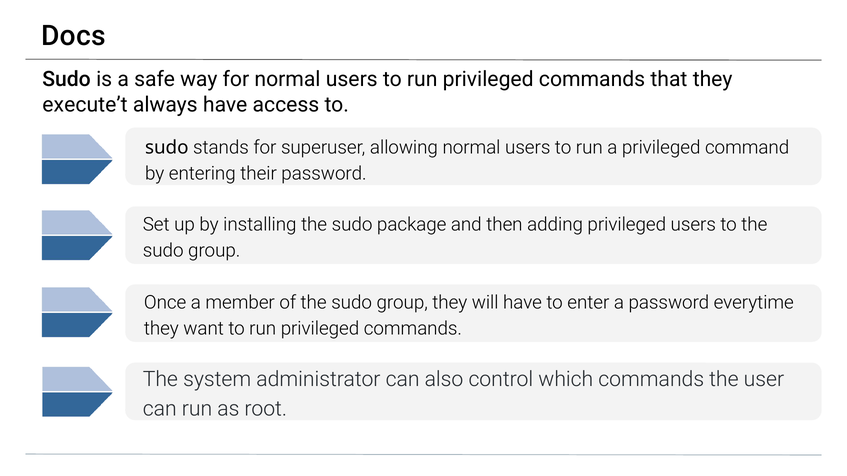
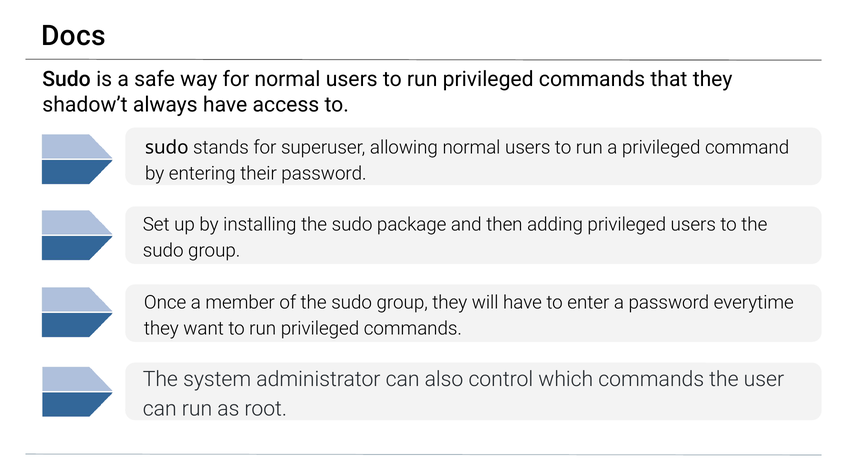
execute’t: execute’t -> shadow’t (85, 105)
